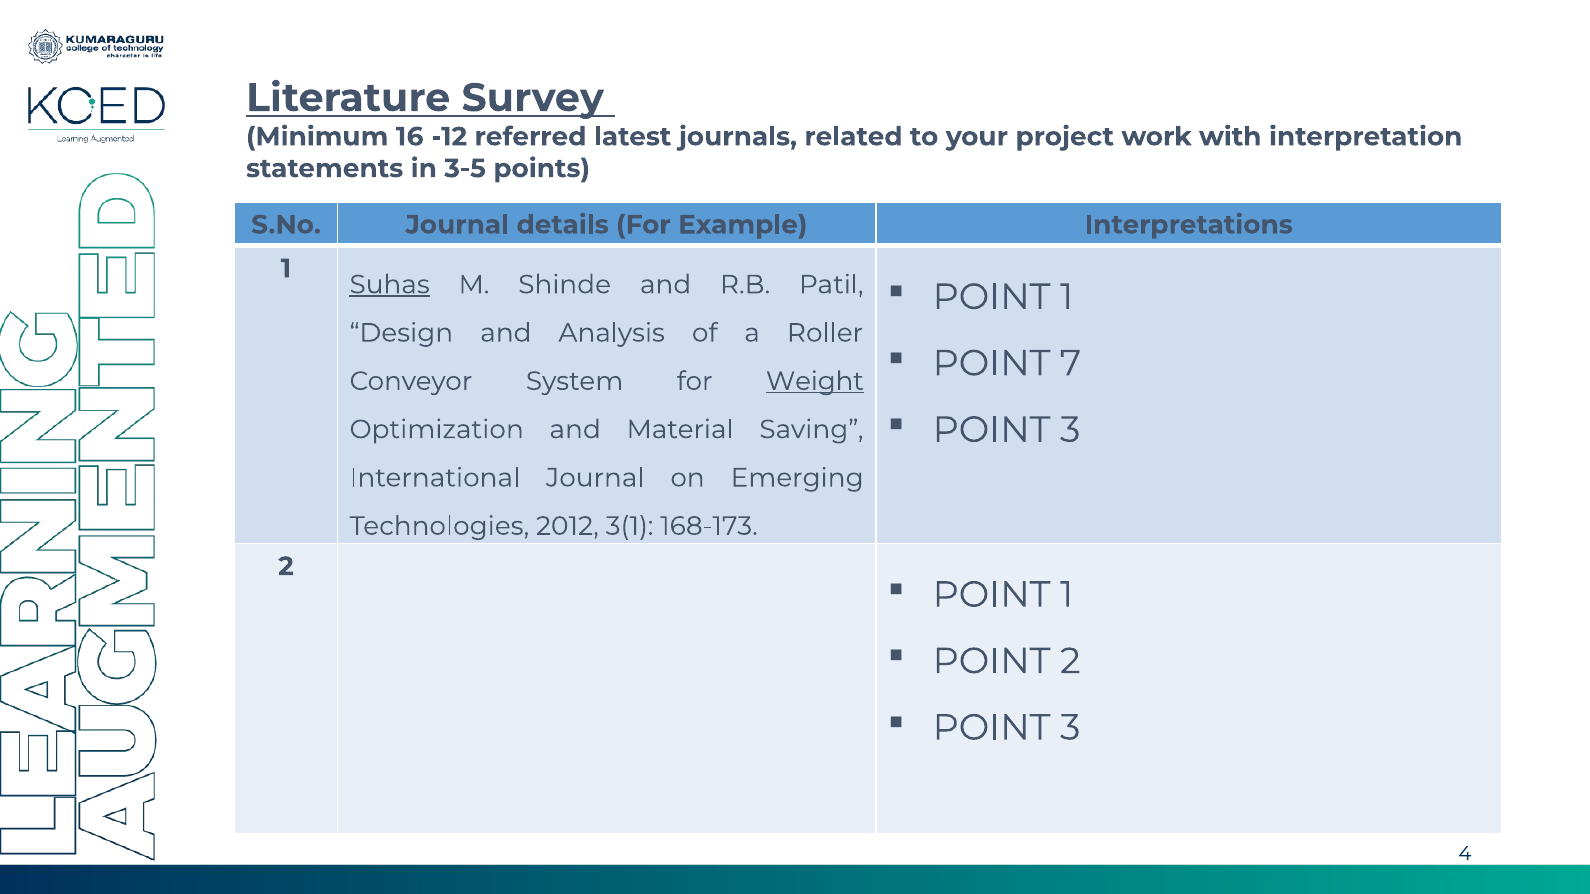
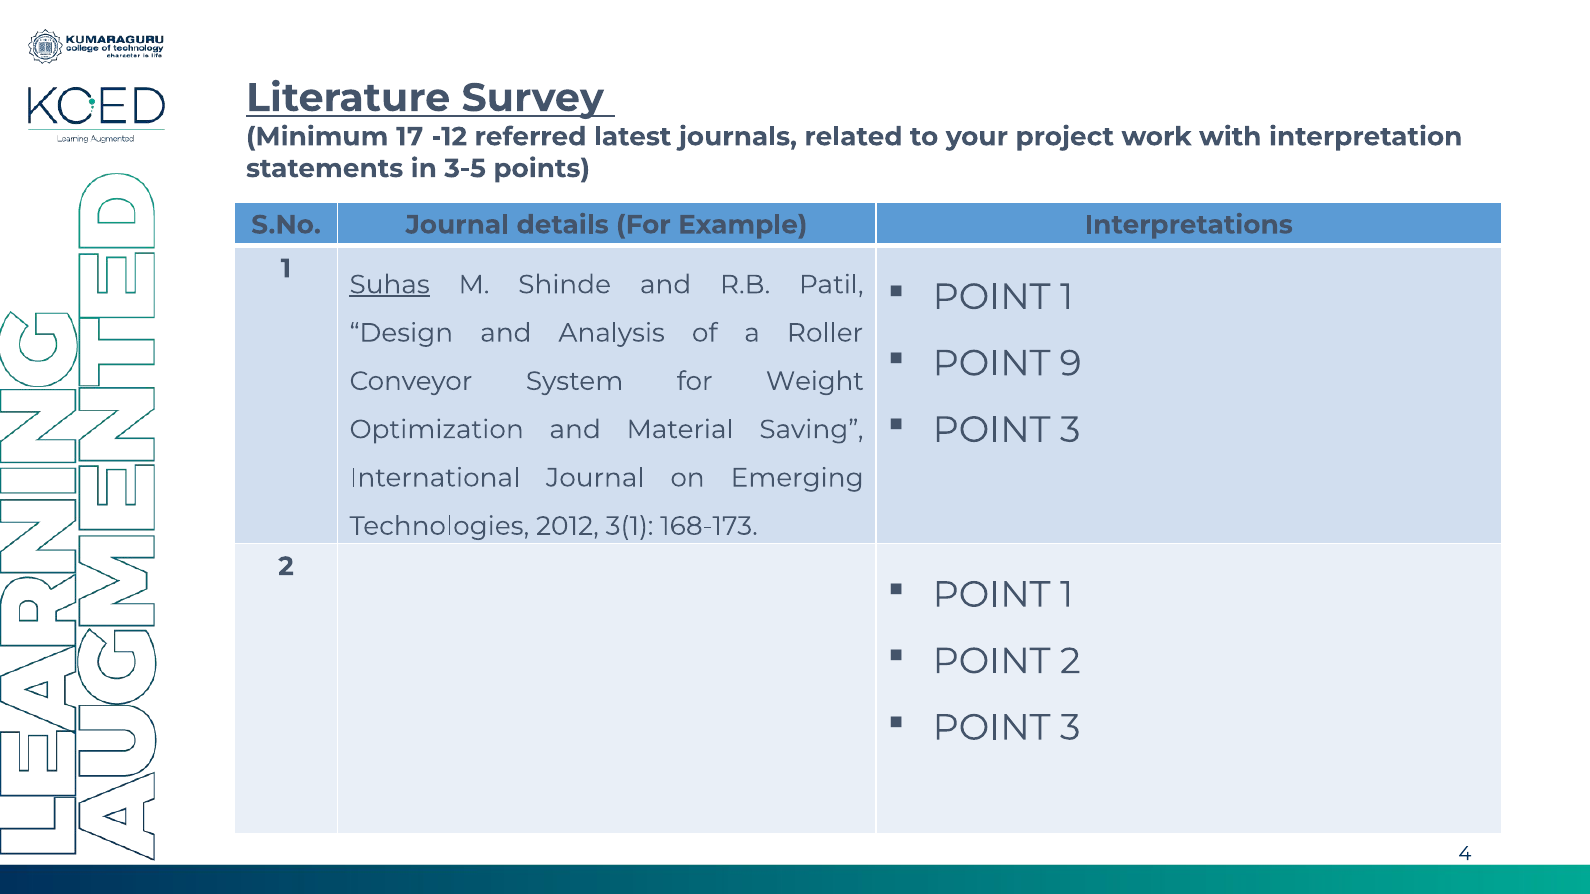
16: 16 -> 17 (410, 137)
7: 7 -> 9 (1070, 364)
Weight underline: present -> none (815, 381)
